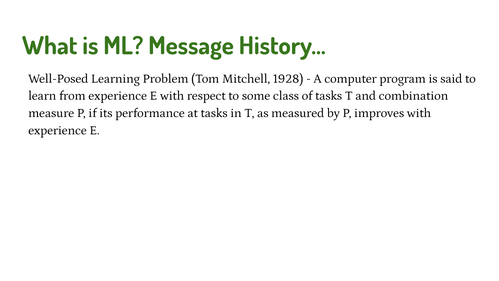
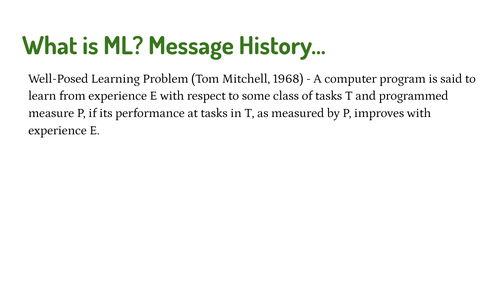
1928: 1928 -> 1968 (288, 78)
combination: combination -> programmed (414, 96)
